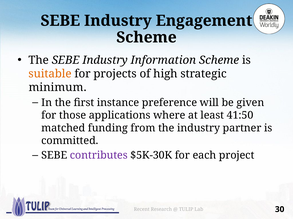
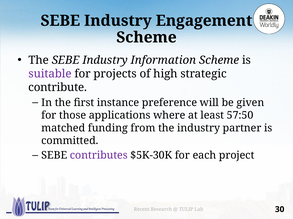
suitable colour: orange -> purple (50, 74)
minimum: minimum -> contribute (58, 88)
41:50: 41:50 -> 57:50 (240, 116)
